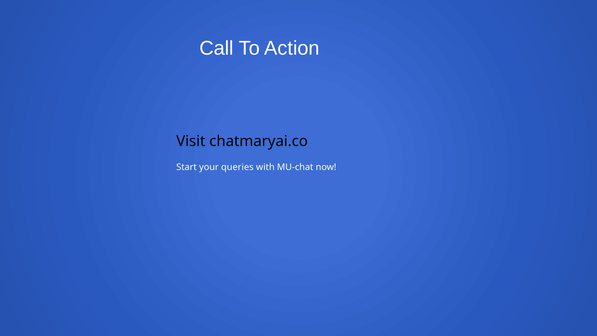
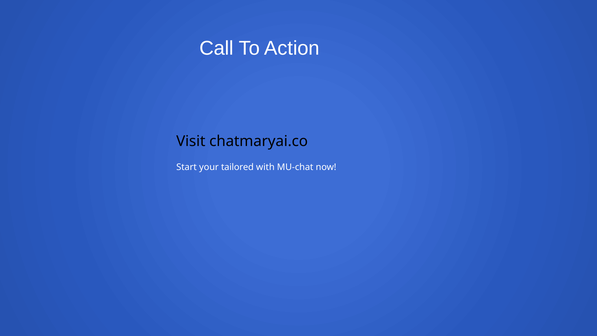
queries: queries -> tailored (237, 167)
